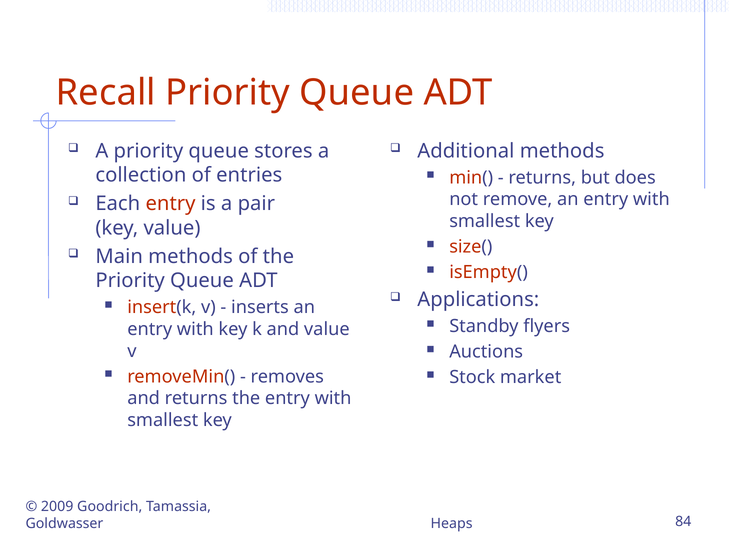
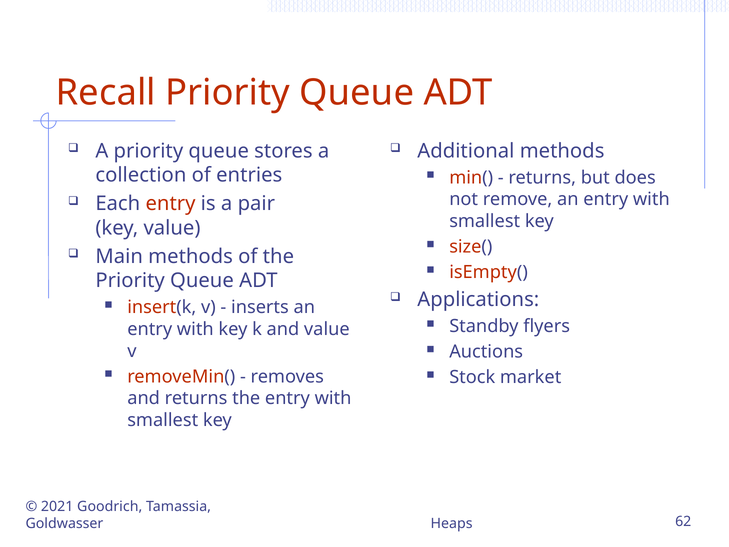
2009: 2009 -> 2021 (57, 506)
84: 84 -> 62 (683, 521)
